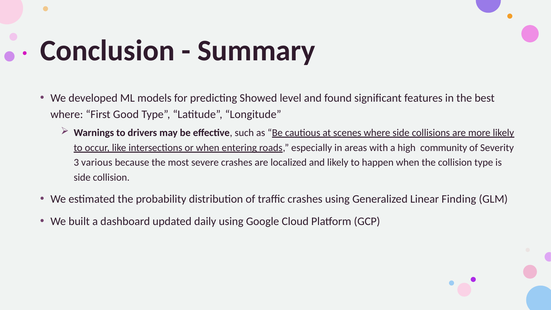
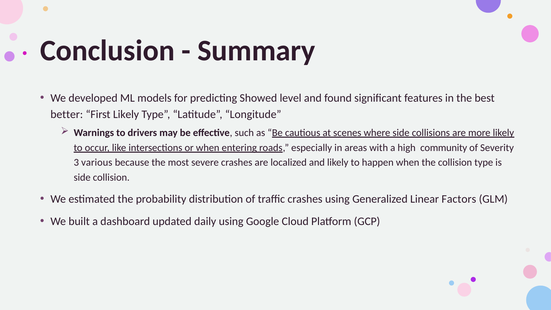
where: where -> better (67, 114)
First Good: Good -> Likely (126, 114)
Finding: Finding -> Factors (459, 199)
